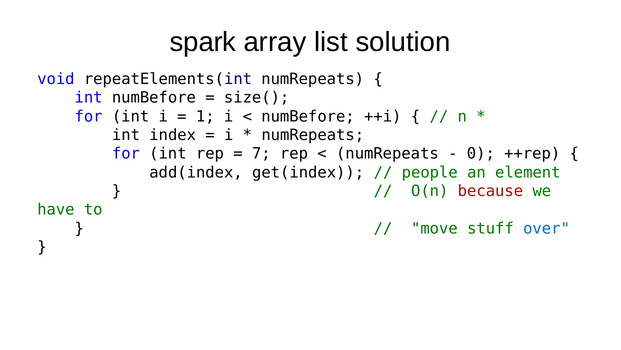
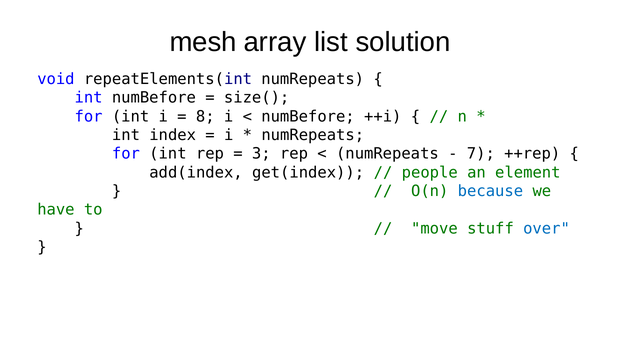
spark: spark -> mesh (203, 42)
1: 1 -> 8 (205, 116)
7: 7 -> 3 (261, 153)
0: 0 -> 7 (481, 153)
because colour: red -> blue (490, 191)
